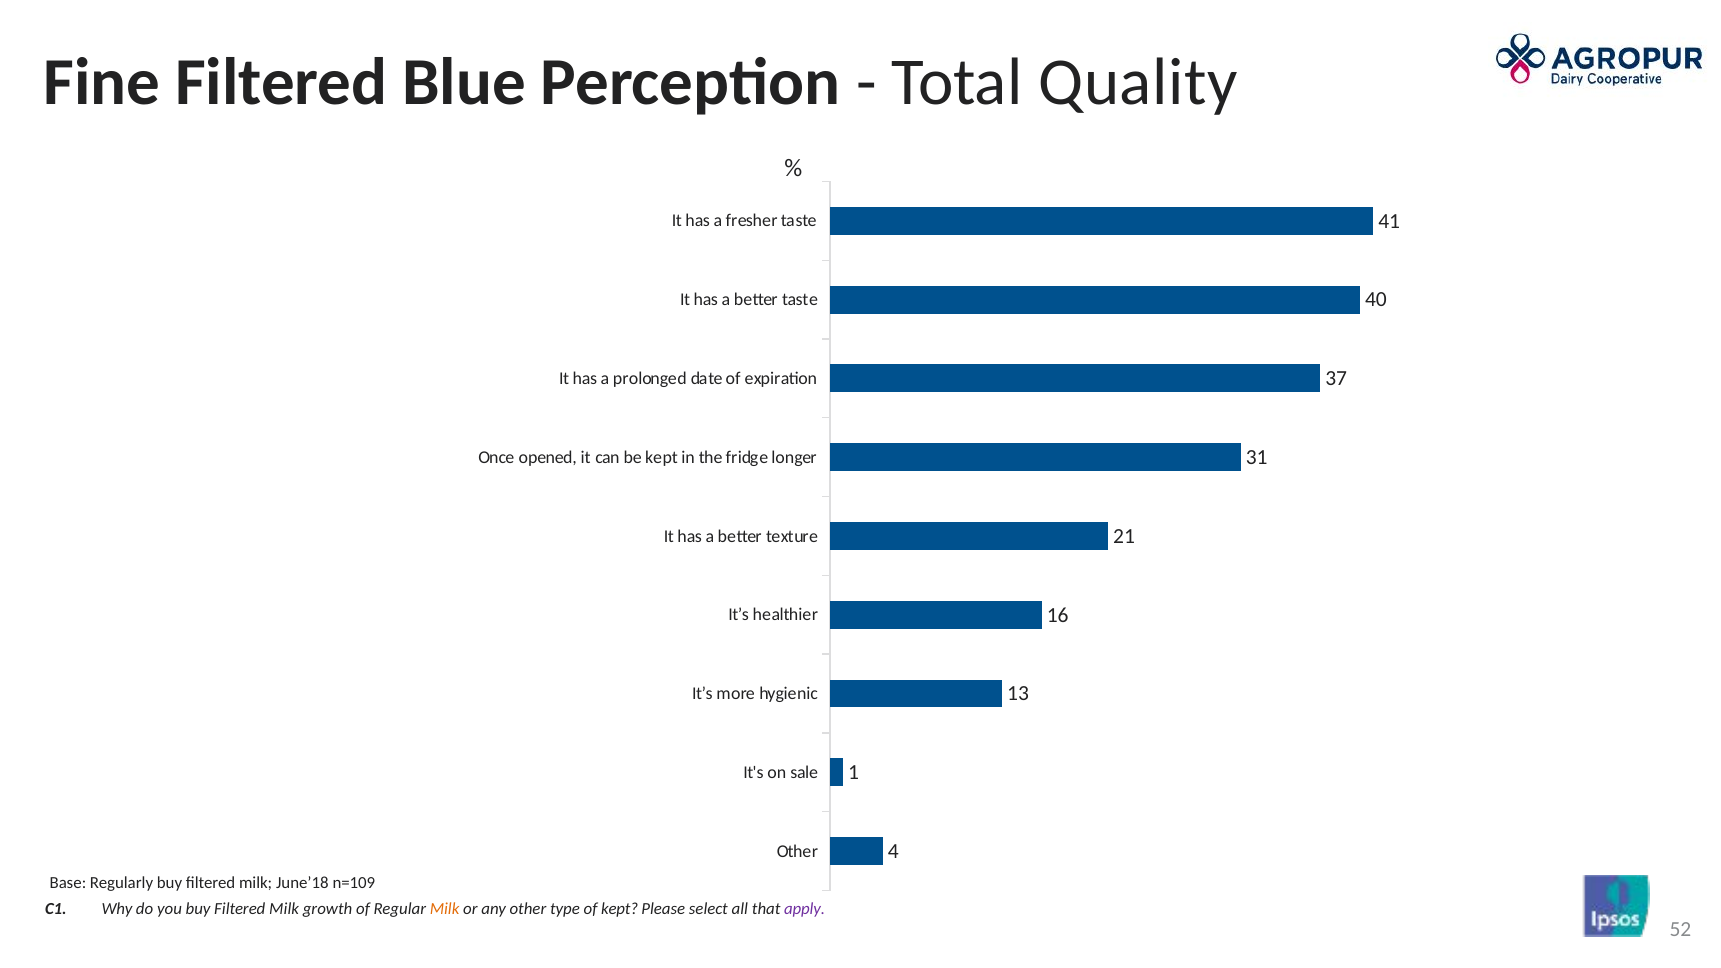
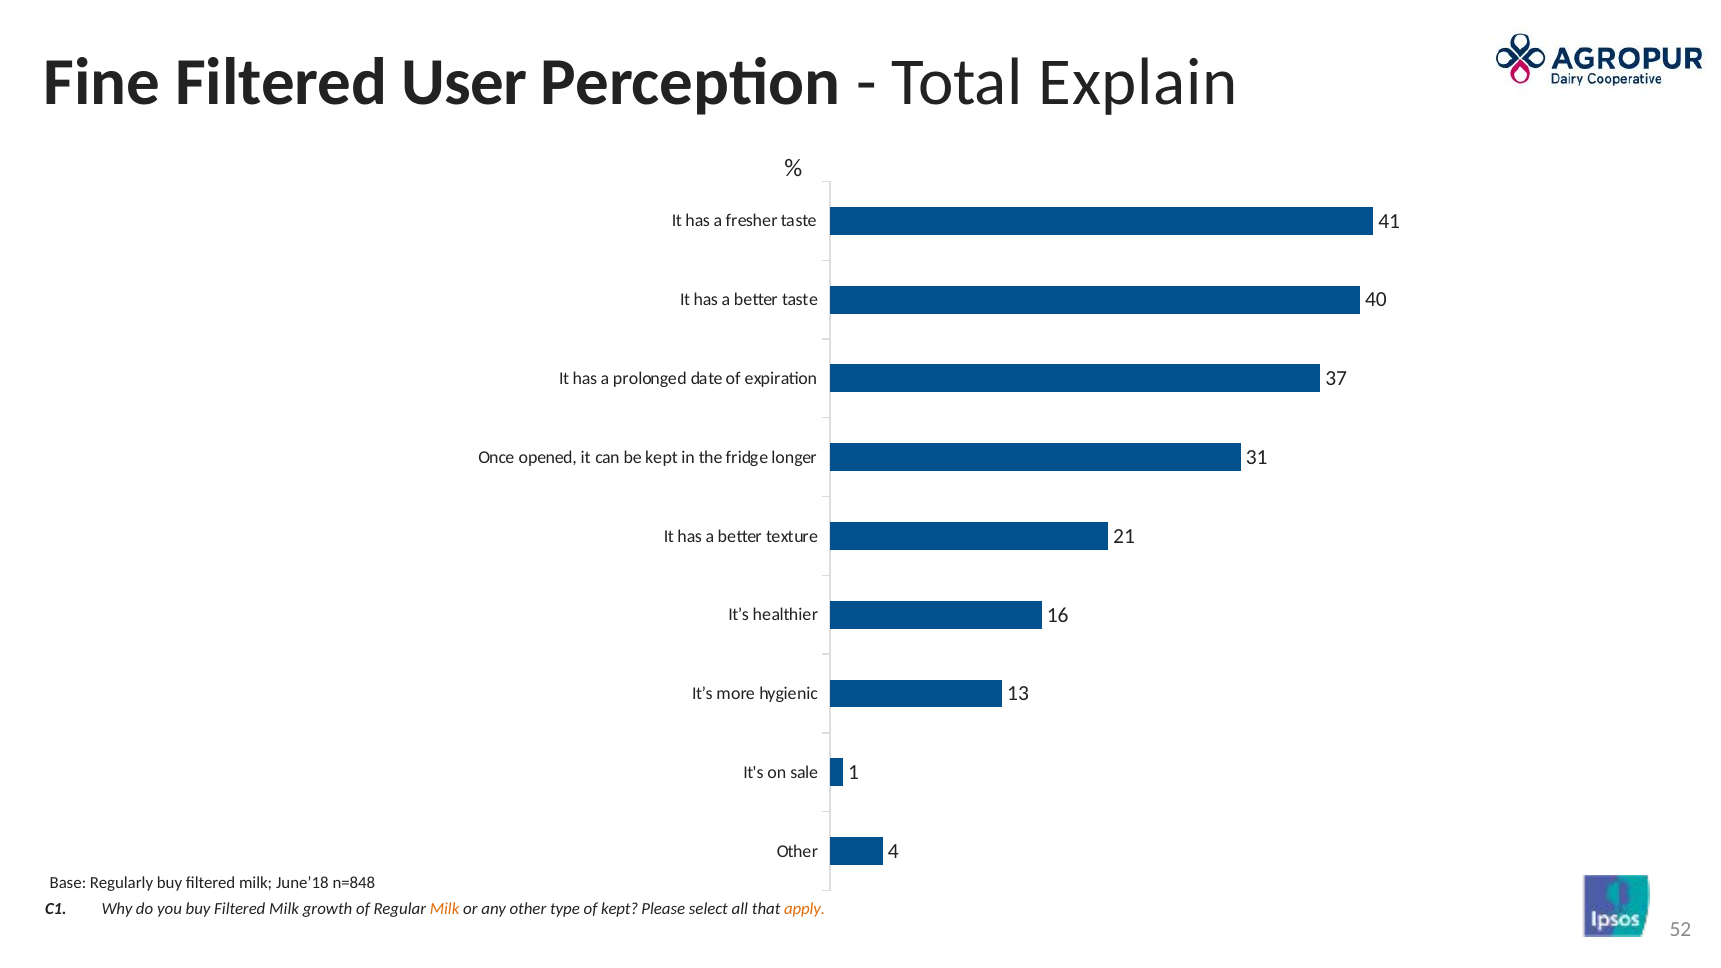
Blue: Blue -> User (464, 82)
Quality: Quality -> Explain (1138, 82)
n=109: n=109 -> n=848 (354, 883)
apply colour: purple -> orange (805, 909)
